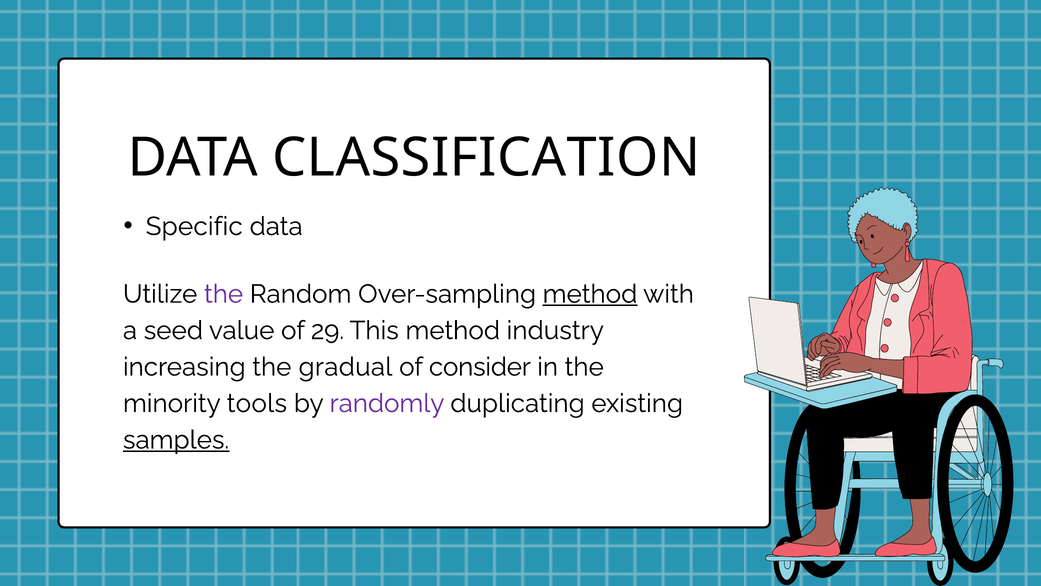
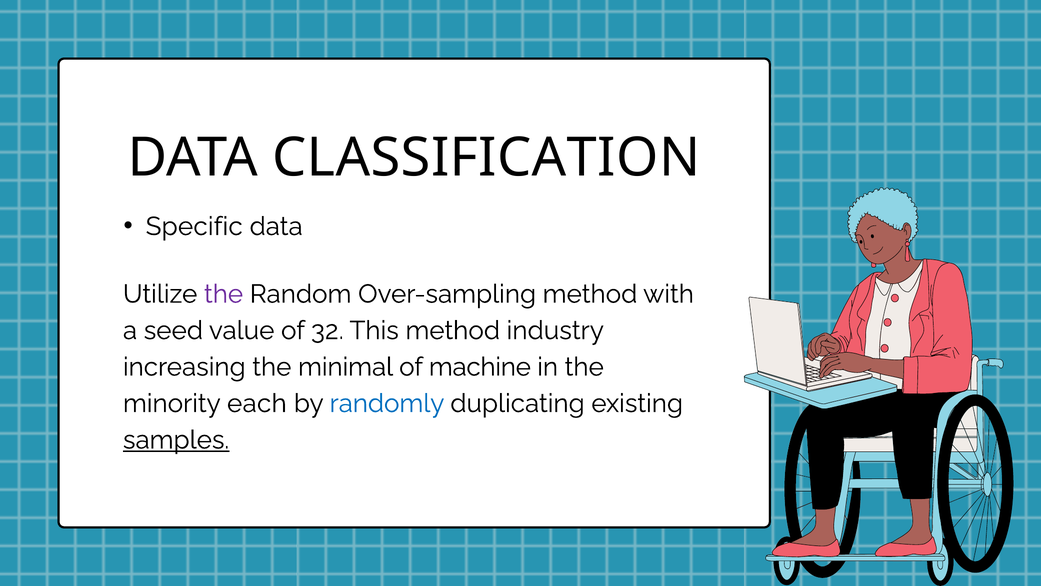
method underline: present -> none (590, 294)
29: 29 -> 32 (327, 330)
gradual: gradual -> minimal (346, 367)
consider: consider -> machine (480, 367)
tools: tools -> each (257, 403)
randomly colour: purple -> blue (387, 403)
